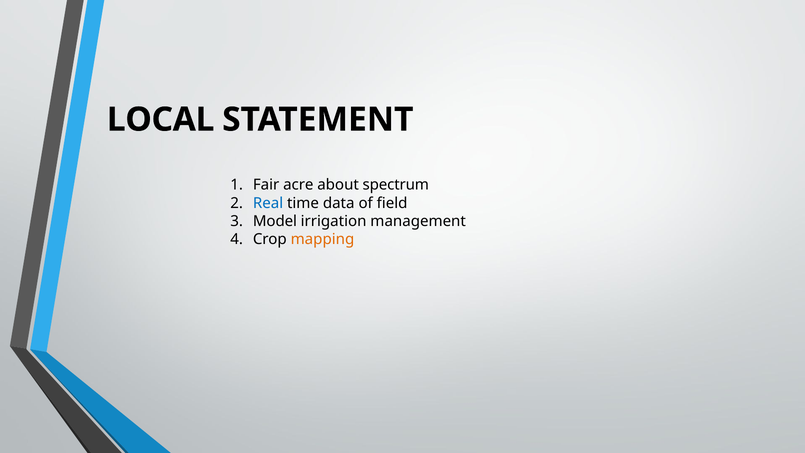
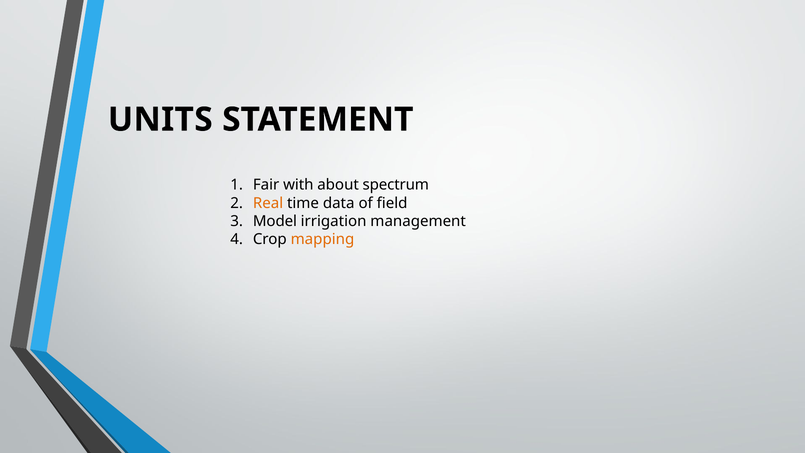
LOCAL: LOCAL -> UNITS (160, 120)
acre: acre -> with (298, 185)
Real colour: blue -> orange (268, 203)
